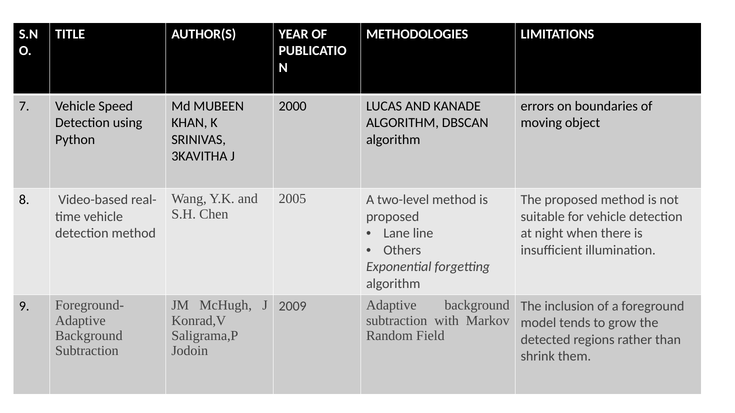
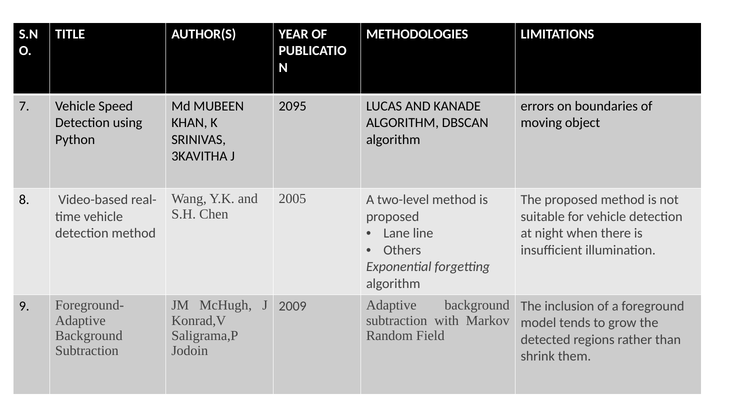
2000: 2000 -> 2095 (293, 106)
